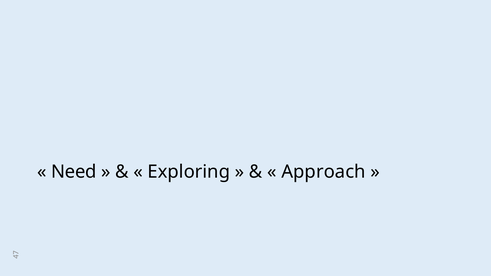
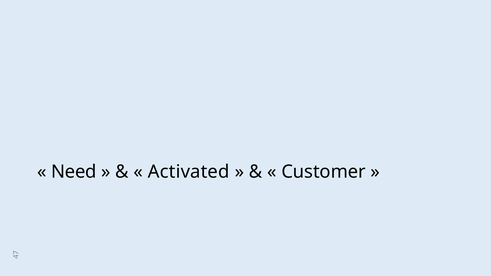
Exploring: Exploring -> Activated (189, 172)
Approach: Approach -> Customer (324, 172)
